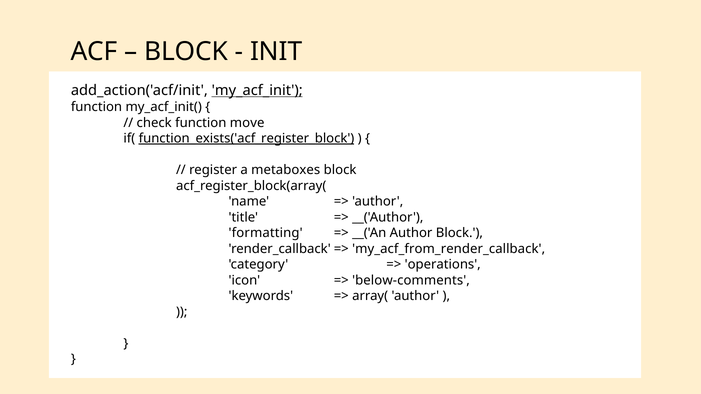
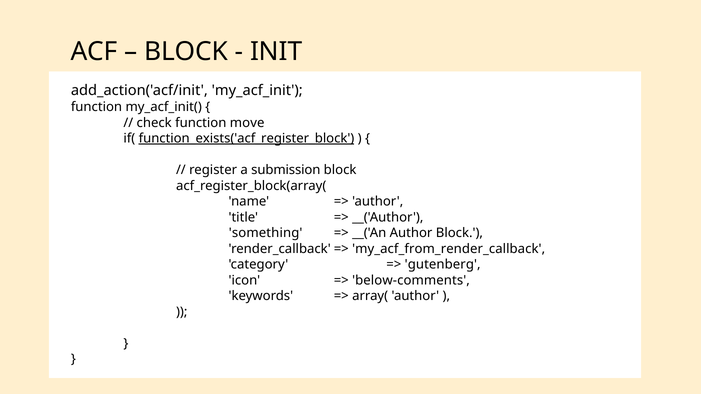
my_acf_init underline: present -> none (257, 90)
metaboxes: metaboxes -> submission (286, 170)
formatting: formatting -> something (266, 233)
operations: operations -> gutenberg (443, 265)
